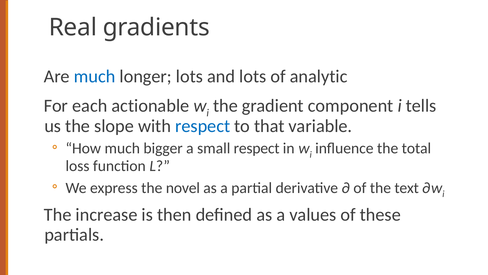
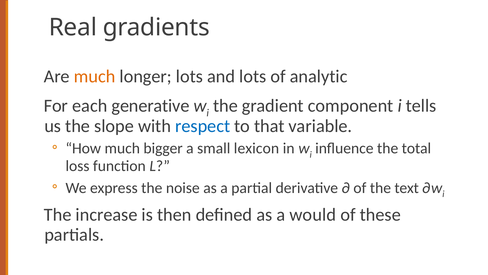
much colour: blue -> orange (95, 76)
actionable: actionable -> generative (151, 105)
small respect: respect -> lexicon (256, 148)
novel: novel -> noise (183, 188)
values: values -> would (313, 214)
